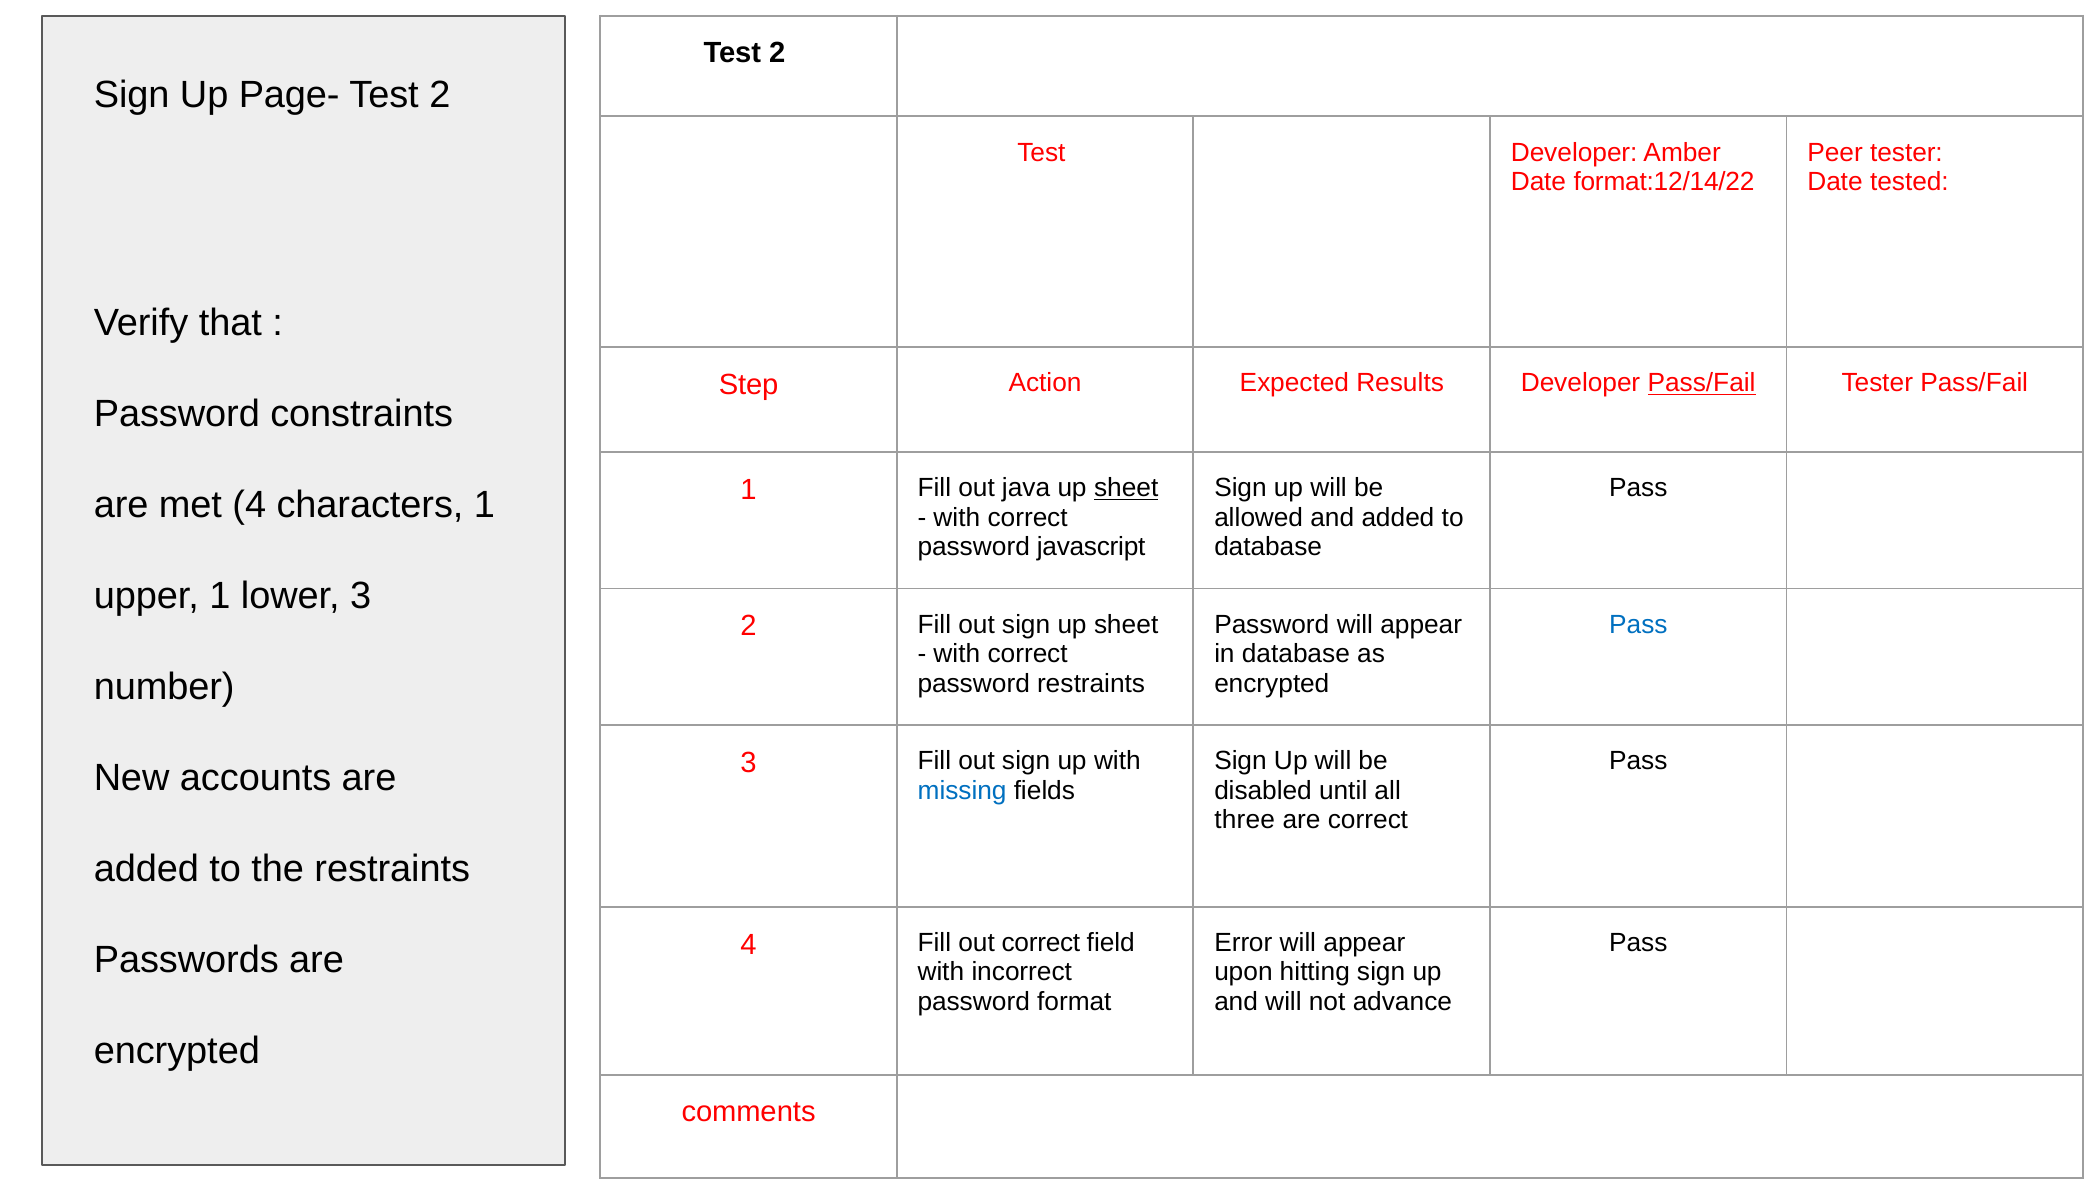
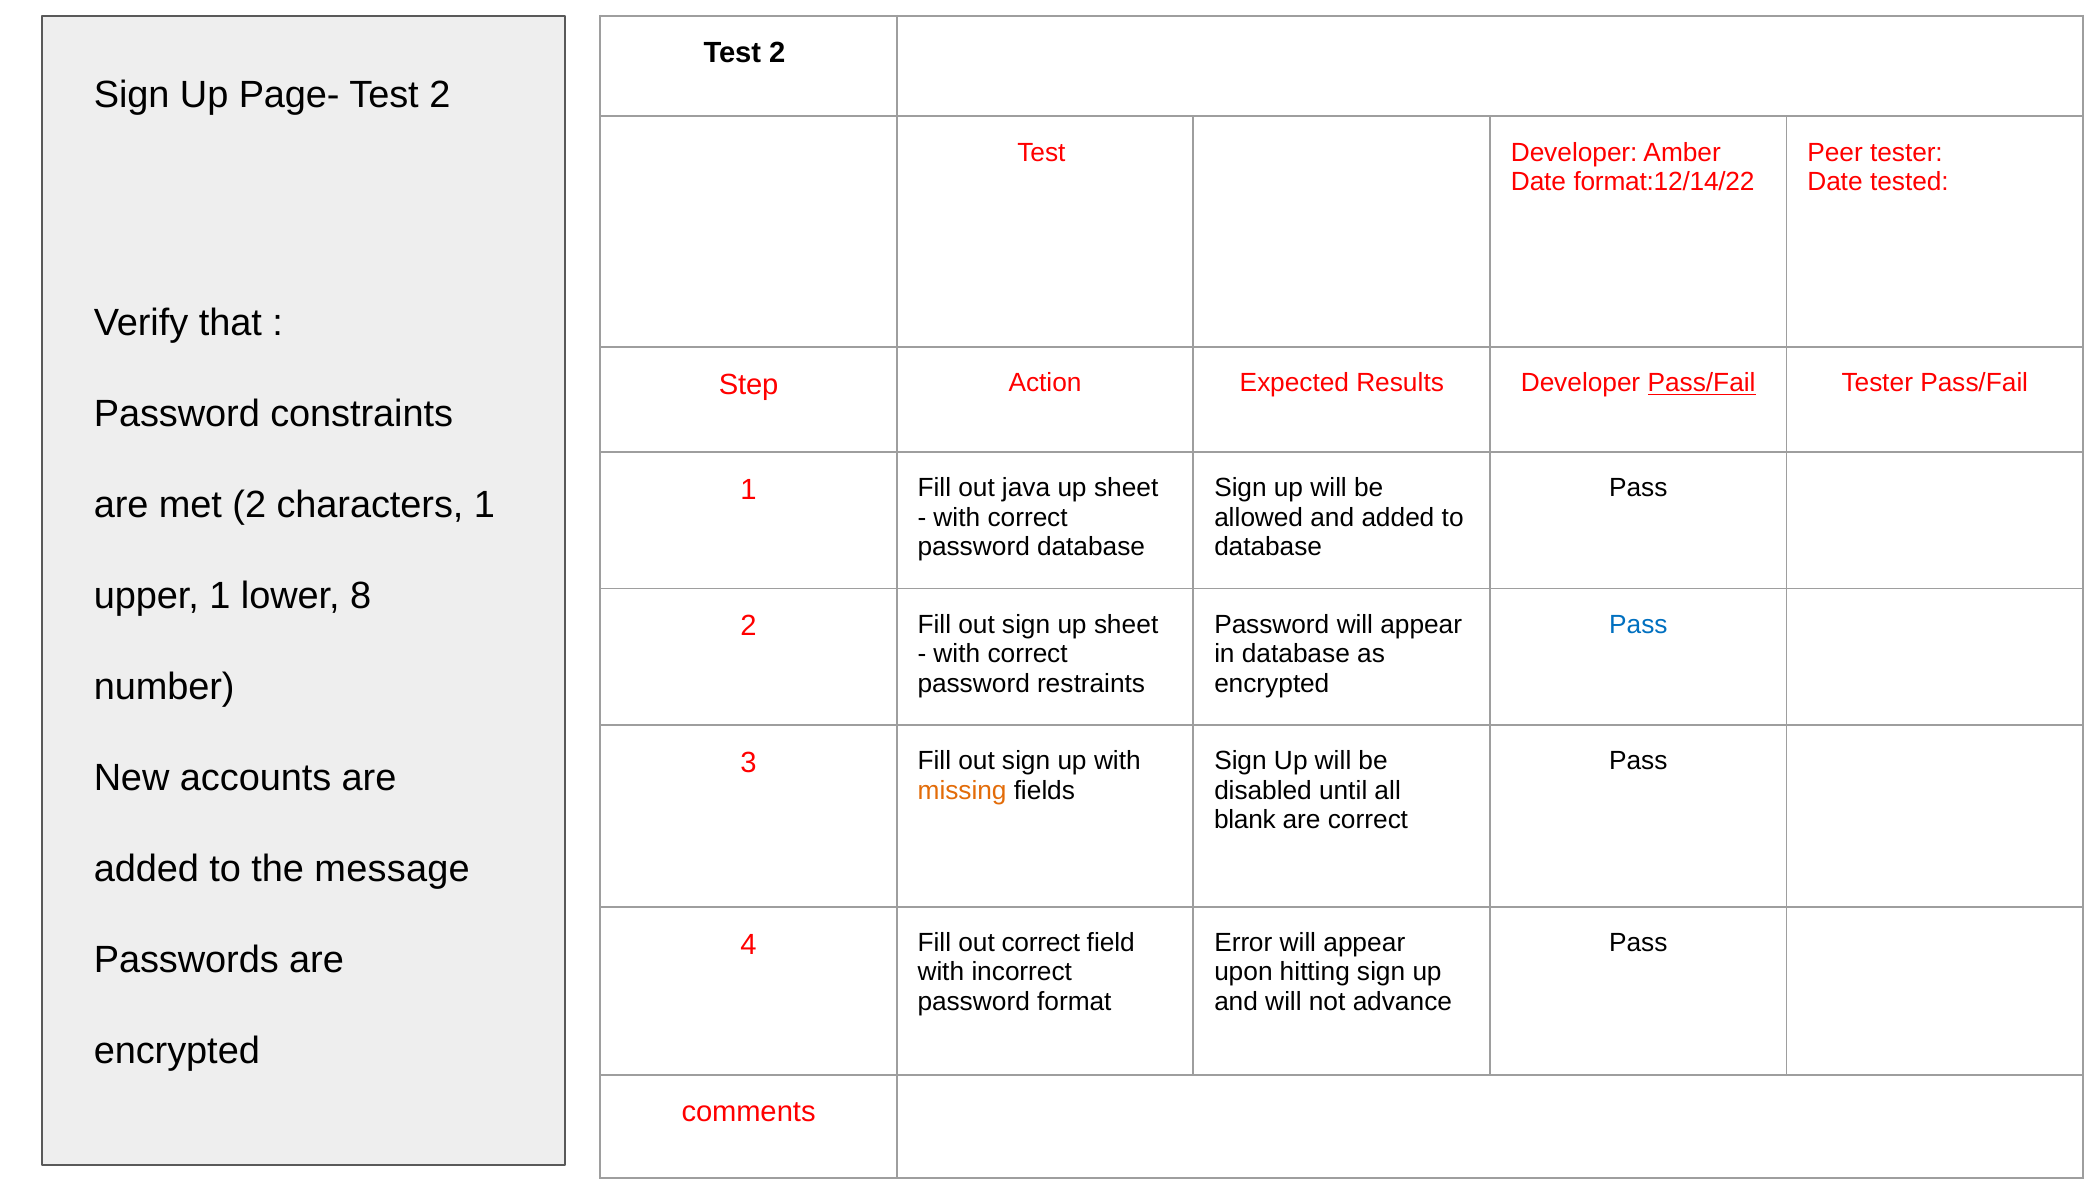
sheet underline: present -> none (1126, 488)
met 4: 4 -> 2 (249, 505)
password javascript: javascript -> database (1091, 547)
lower 3: 3 -> 8 (361, 596)
missing colour: blue -> orange (962, 790)
three: three -> blank (1245, 820)
the restraints: restraints -> message (392, 869)
